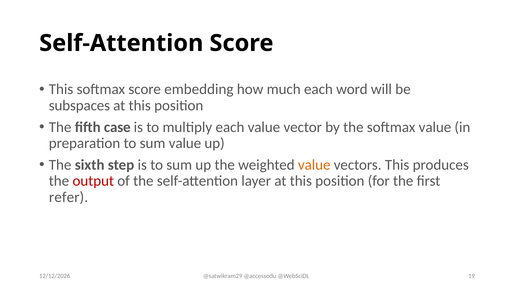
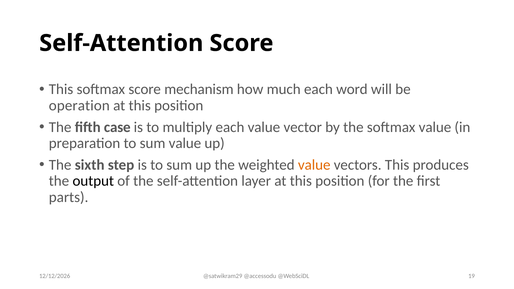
embedding: embedding -> mechanism (199, 89)
subspaces: subspaces -> operation (79, 106)
output colour: red -> black (93, 181)
refer: refer -> parts (69, 197)
